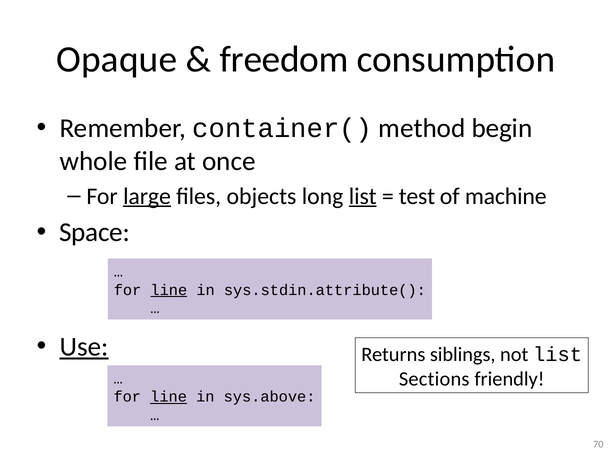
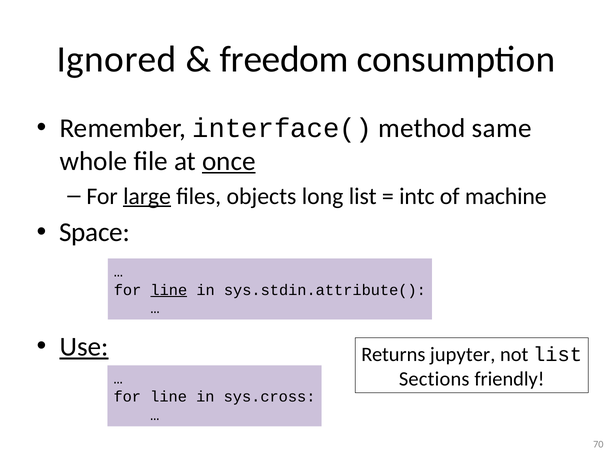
Opaque: Opaque -> Ignored (117, 59)
container(: container( -> interface( (282, 128)
begin: begin -> same (502, 128)
once underline: none -> present (229, 161)
list underline: present -> none (363, 196)
test: test -> intc (417, 196)
siblings: siblings -> jupyter (463, 354)
line underline: present -> none (169, 397)
sys.above: sys.above -> sys.cross (270, 397)
